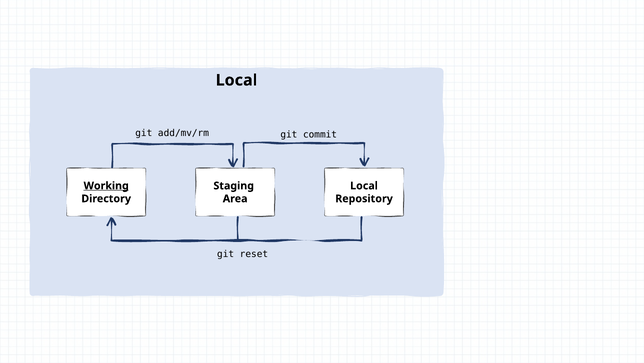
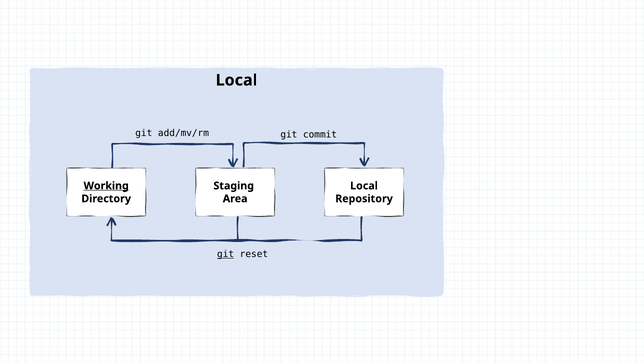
git underline: none -> present (226, 253)
